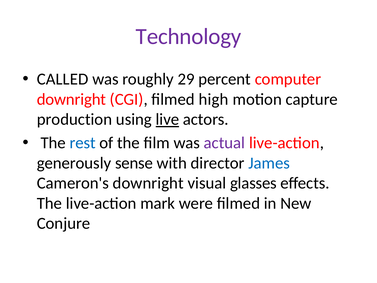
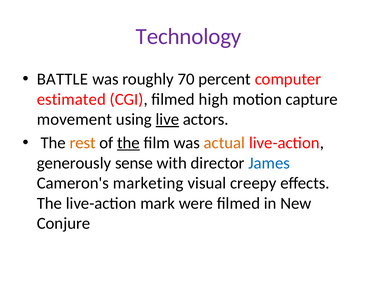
CALLED: CALLED -> BATTLE (63, 79)
29: 29 -> 70 (186, 79)
downright: downright -> estimated (71, 99)
production: production -> movement (74, 119)
rest colour: blue -> orange (83, 143)
the underline: none -> present (128, 143)
actual colour: purple -> orange (224, 143)
Cameron's downright: downright -> marketing (148, 183)
glasses: glasses -> creepy (253, 183)
